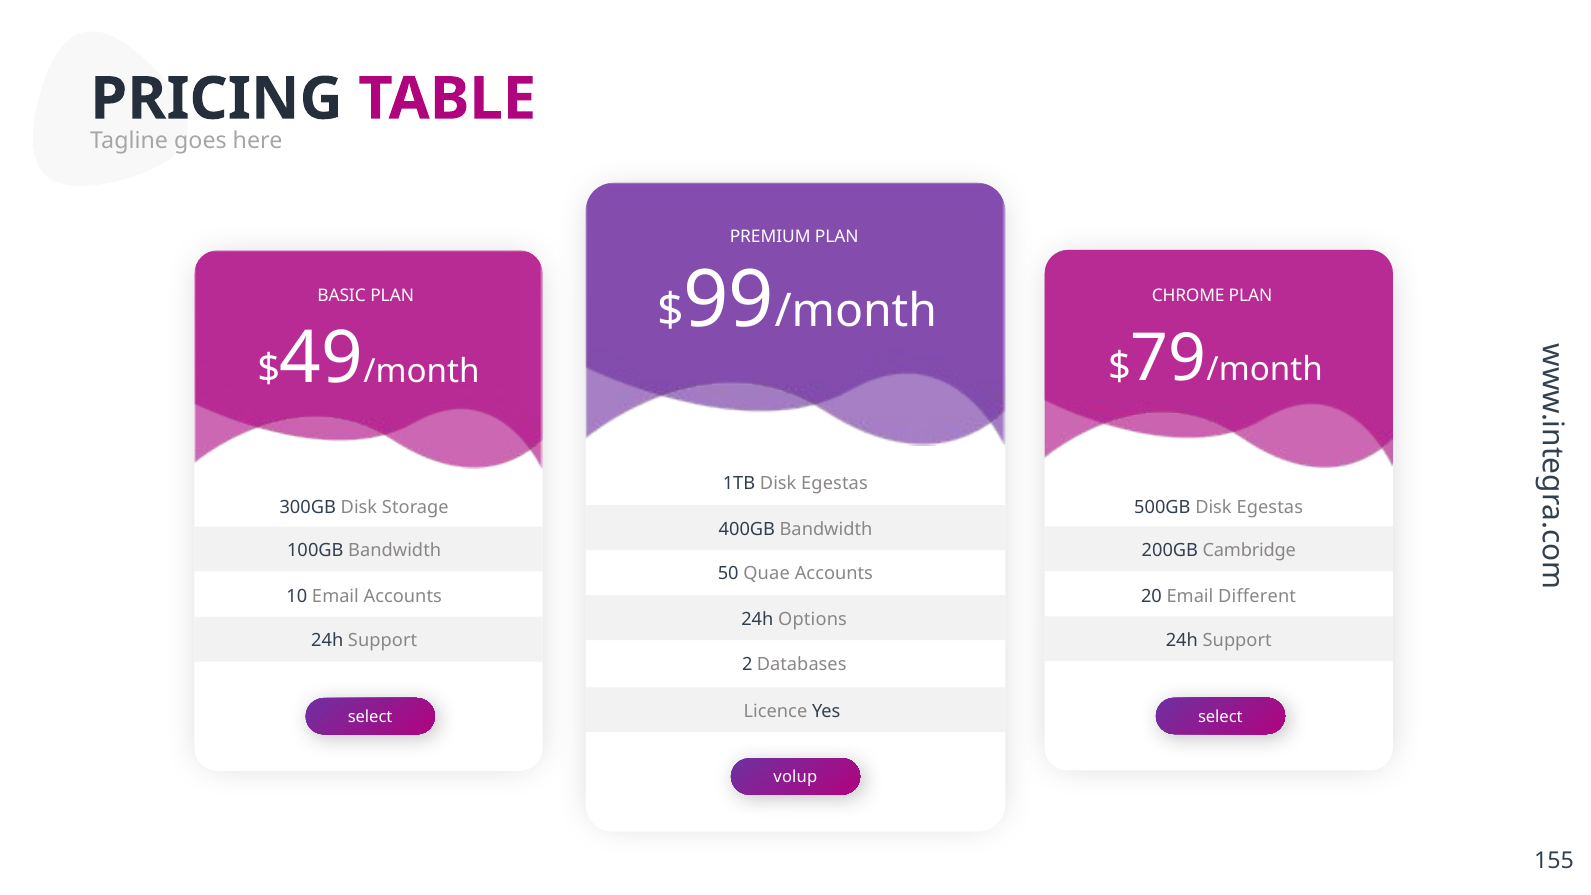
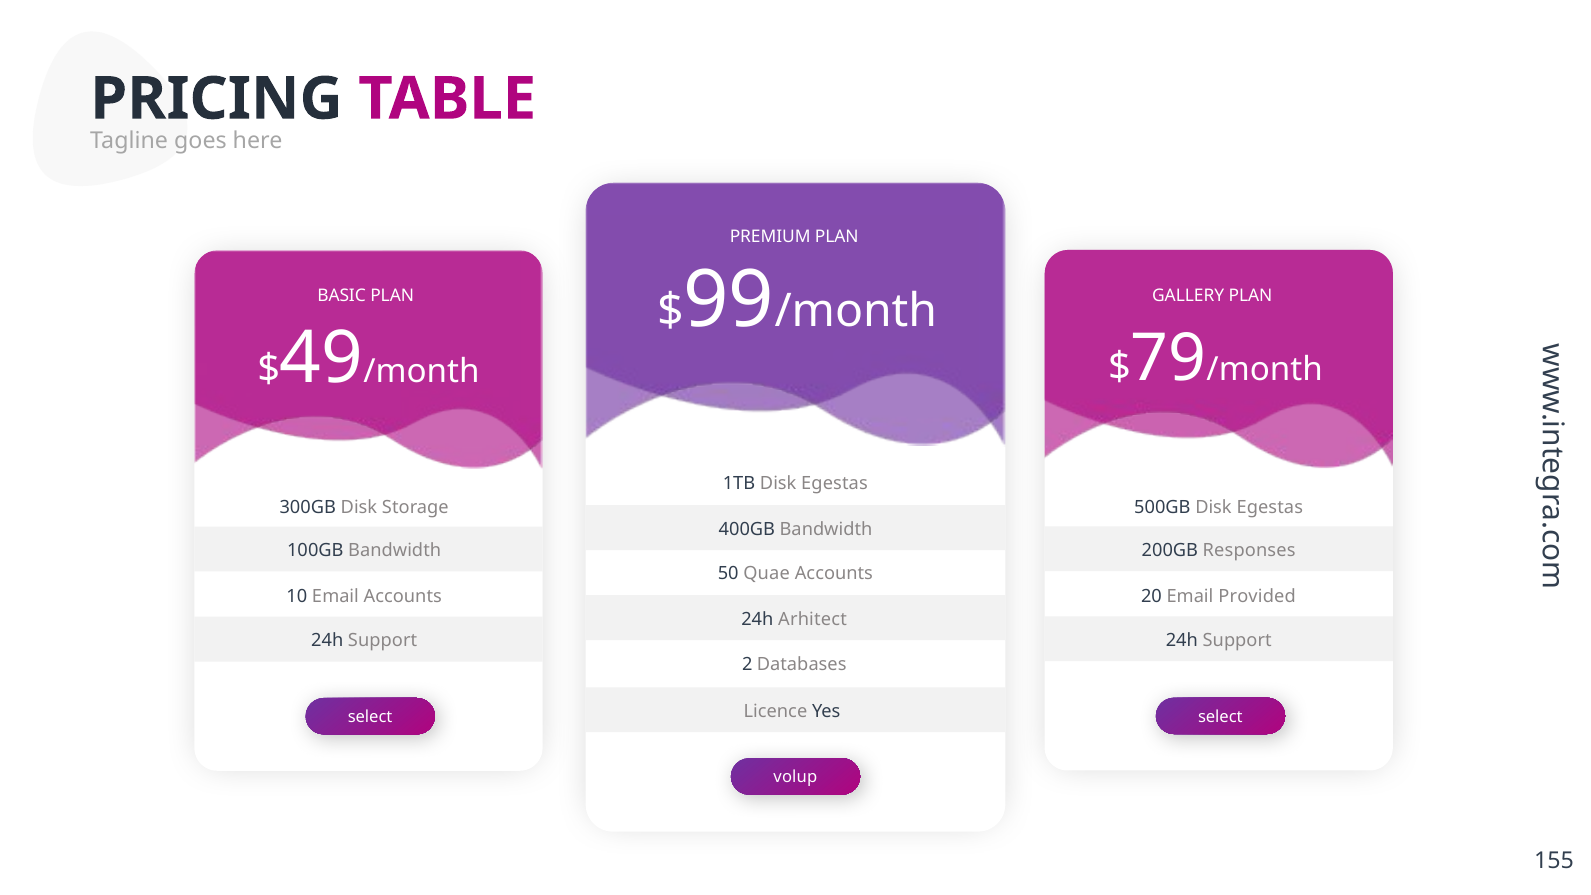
CHROME: CHROME -> GALLERY (1188, 296)
Cambridge: Cambridge -> Responses (1249, 550)
Different: Different -> Provided (1257, 596)
Options: Options -> Arhitect (813, 619)
